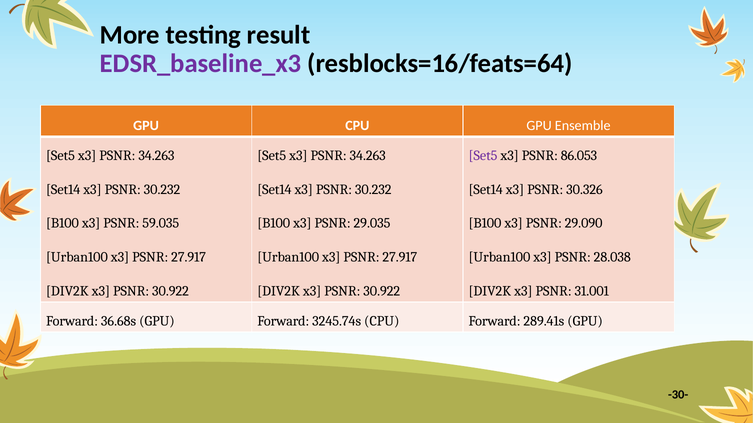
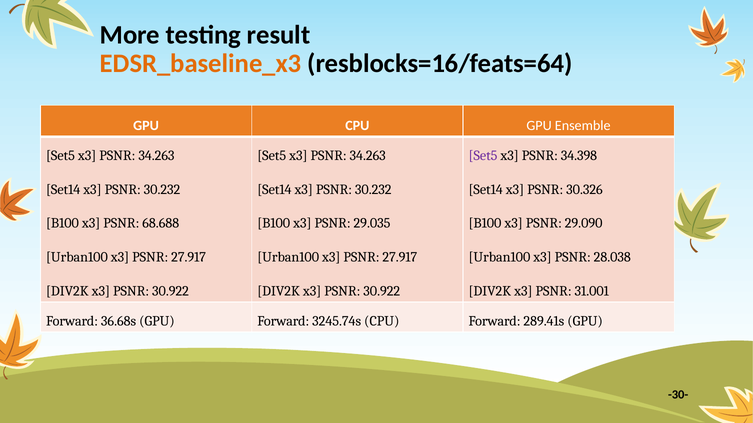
EDSR_baseline_x3 colour: purple -> orange (201, 64)
86.053: 86.053 -> 34.398 (579, 156)
59.035: 59.035 -> 68.688 (161, 224)
